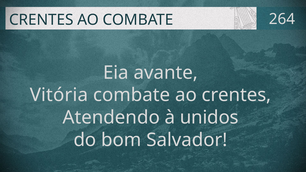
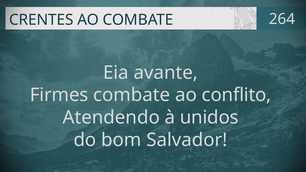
Vitória: Vitória -> Firmes (59, 95)
ao crentes: crentes -> conflito (236, 95)
